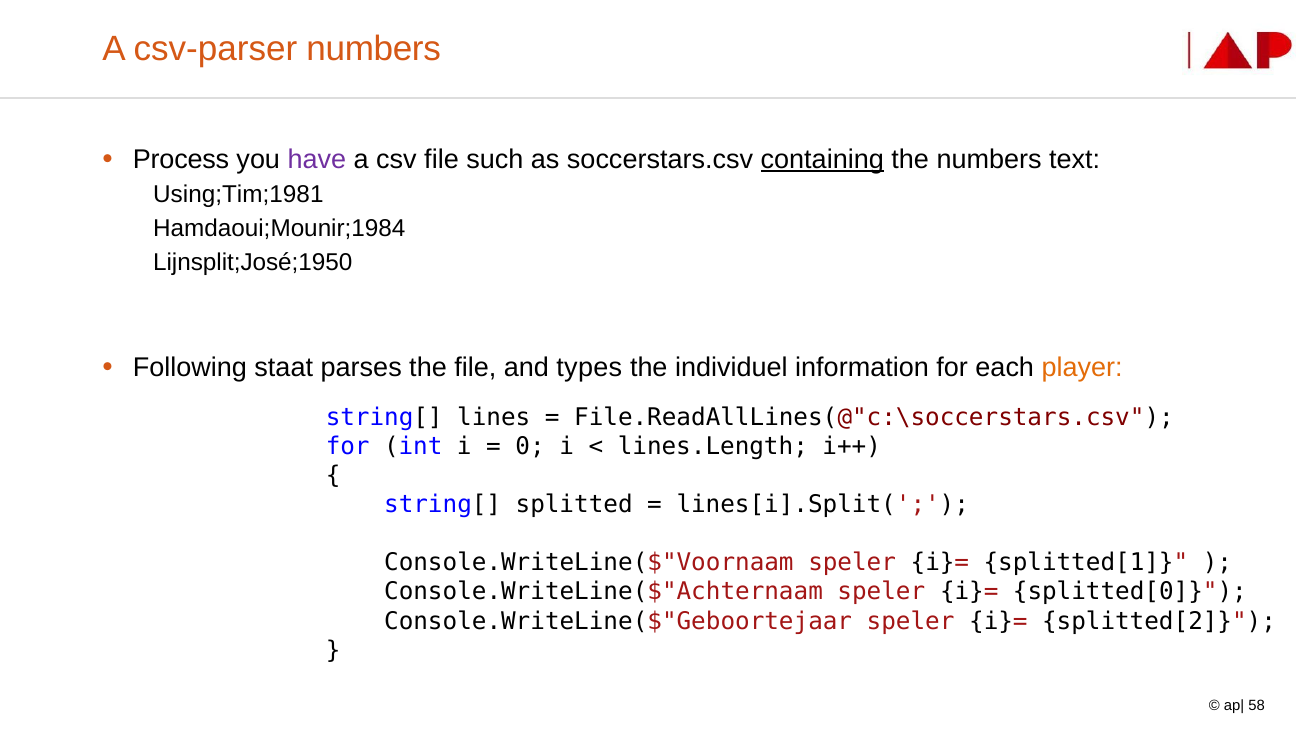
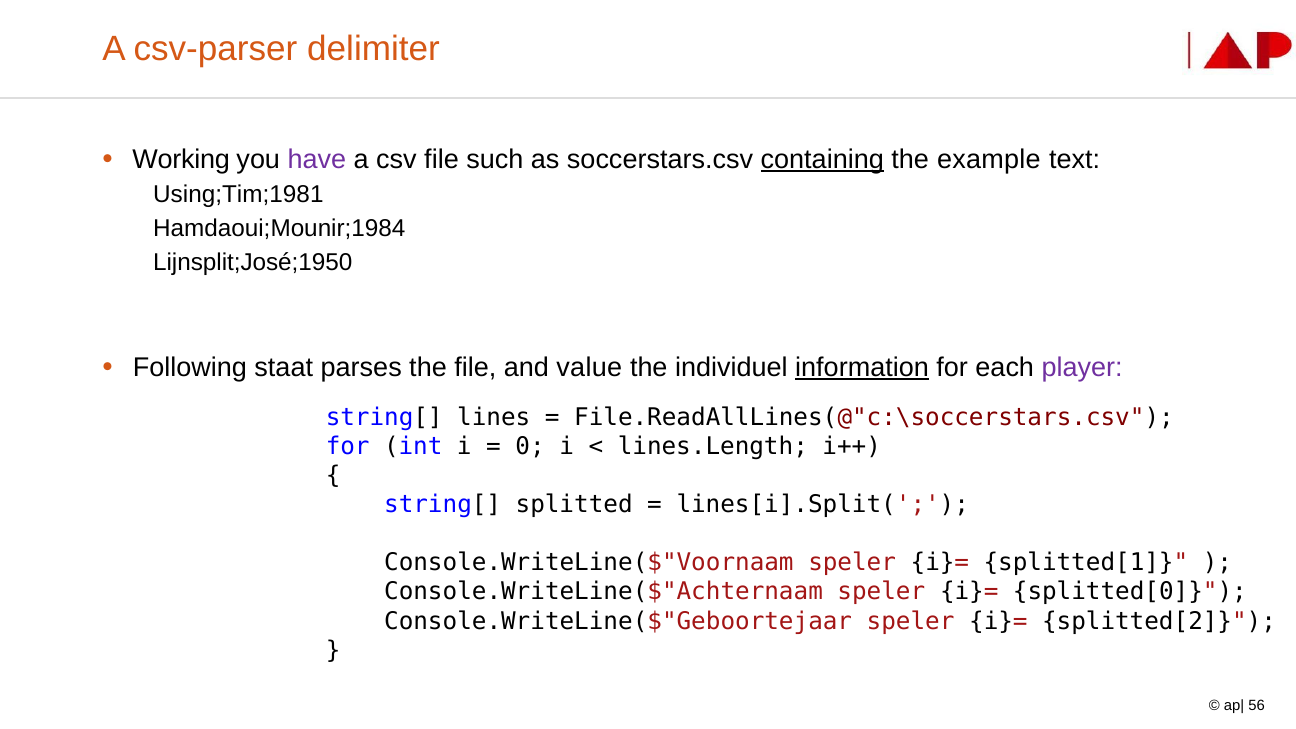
csv-parser numbers: numbers -> delimiter (373, 49)
Process: Process -> Working (181, 159)
the numbers: numbers -> example (989, 159)
types: types -> value (589, 367)
information underline: none -> present (862, 367)
player colour: orange -> purple (1082, 367)
58: 58 -> 56 (1257, 705)
